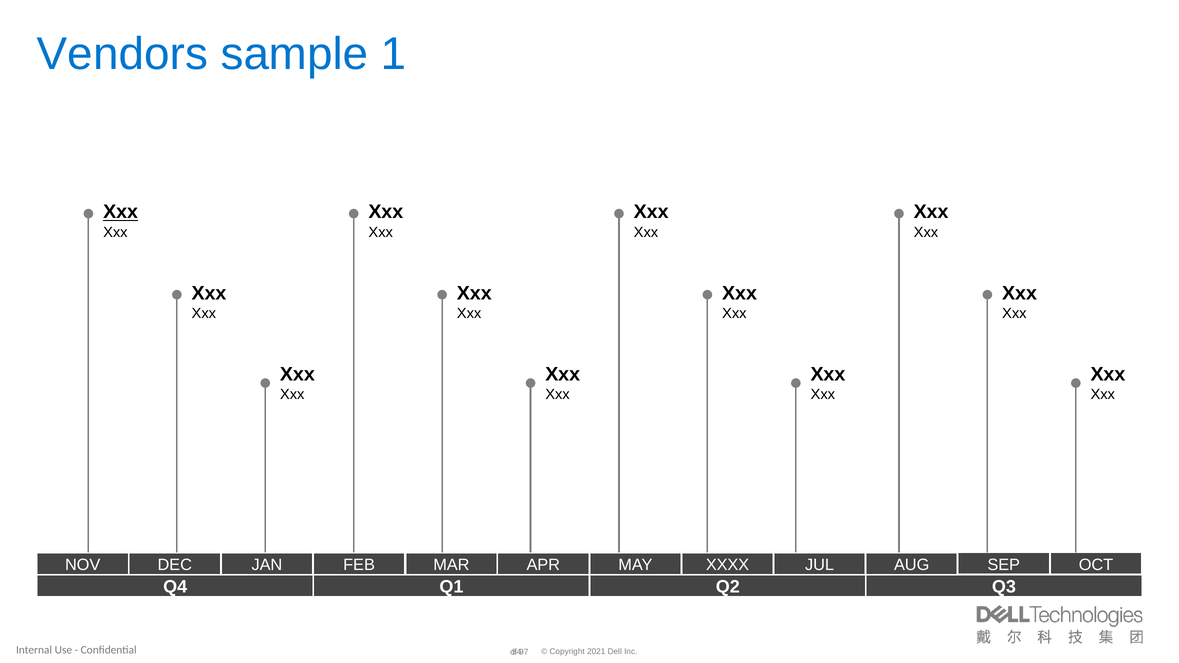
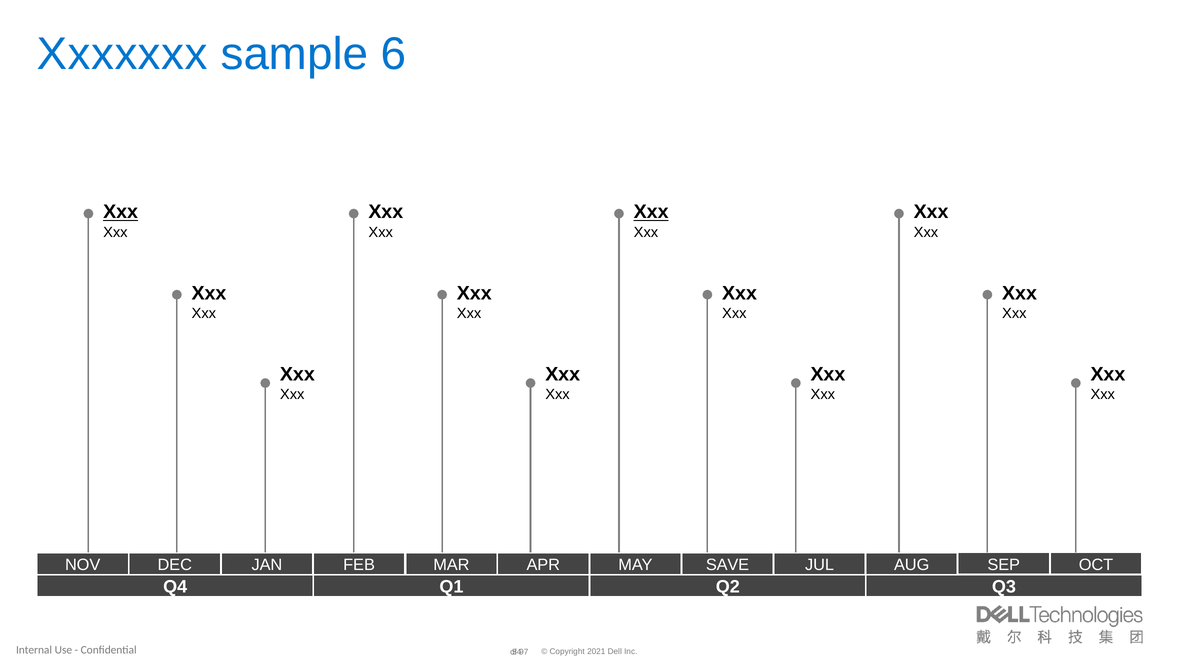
Vendors: Vendors -> Xxxxxxx (122, 54)
1: 1 -> 6 (394, 54)
Xxx underline: none -> present (651, 212)
XXXX: XXXX -> SAVE (728, 565)
